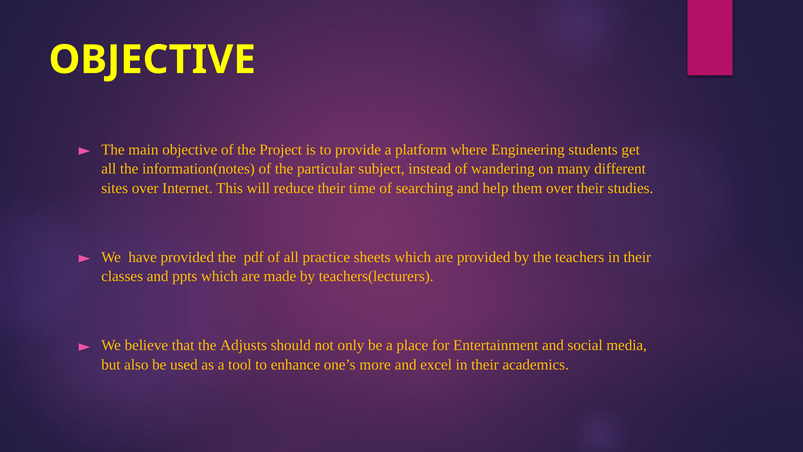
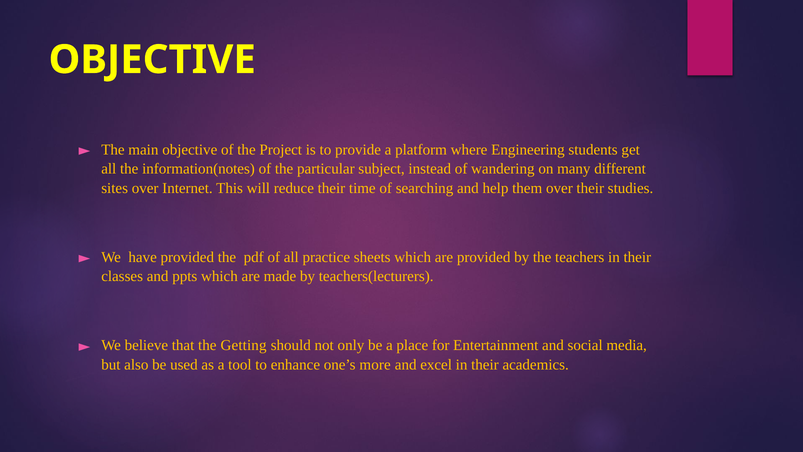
Adjusts: Adjusts -> Getting (244, 345)
